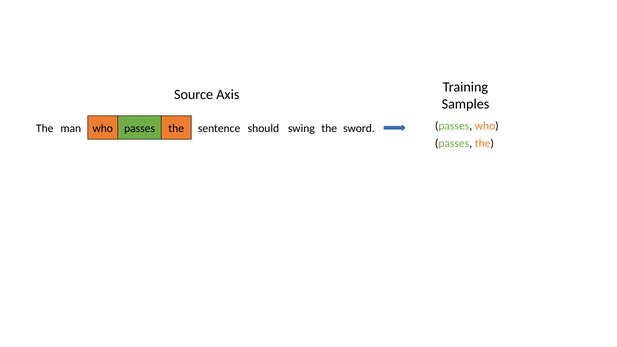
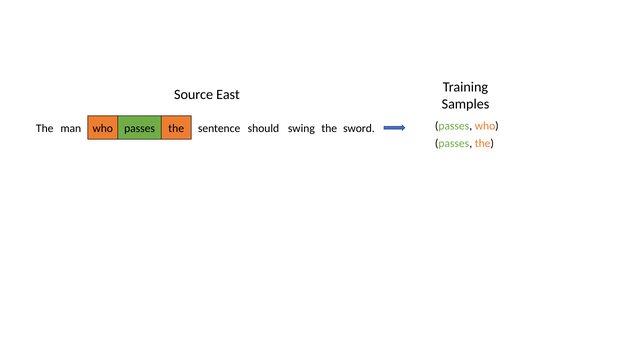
Axis: Axis -> East (228, 95)
